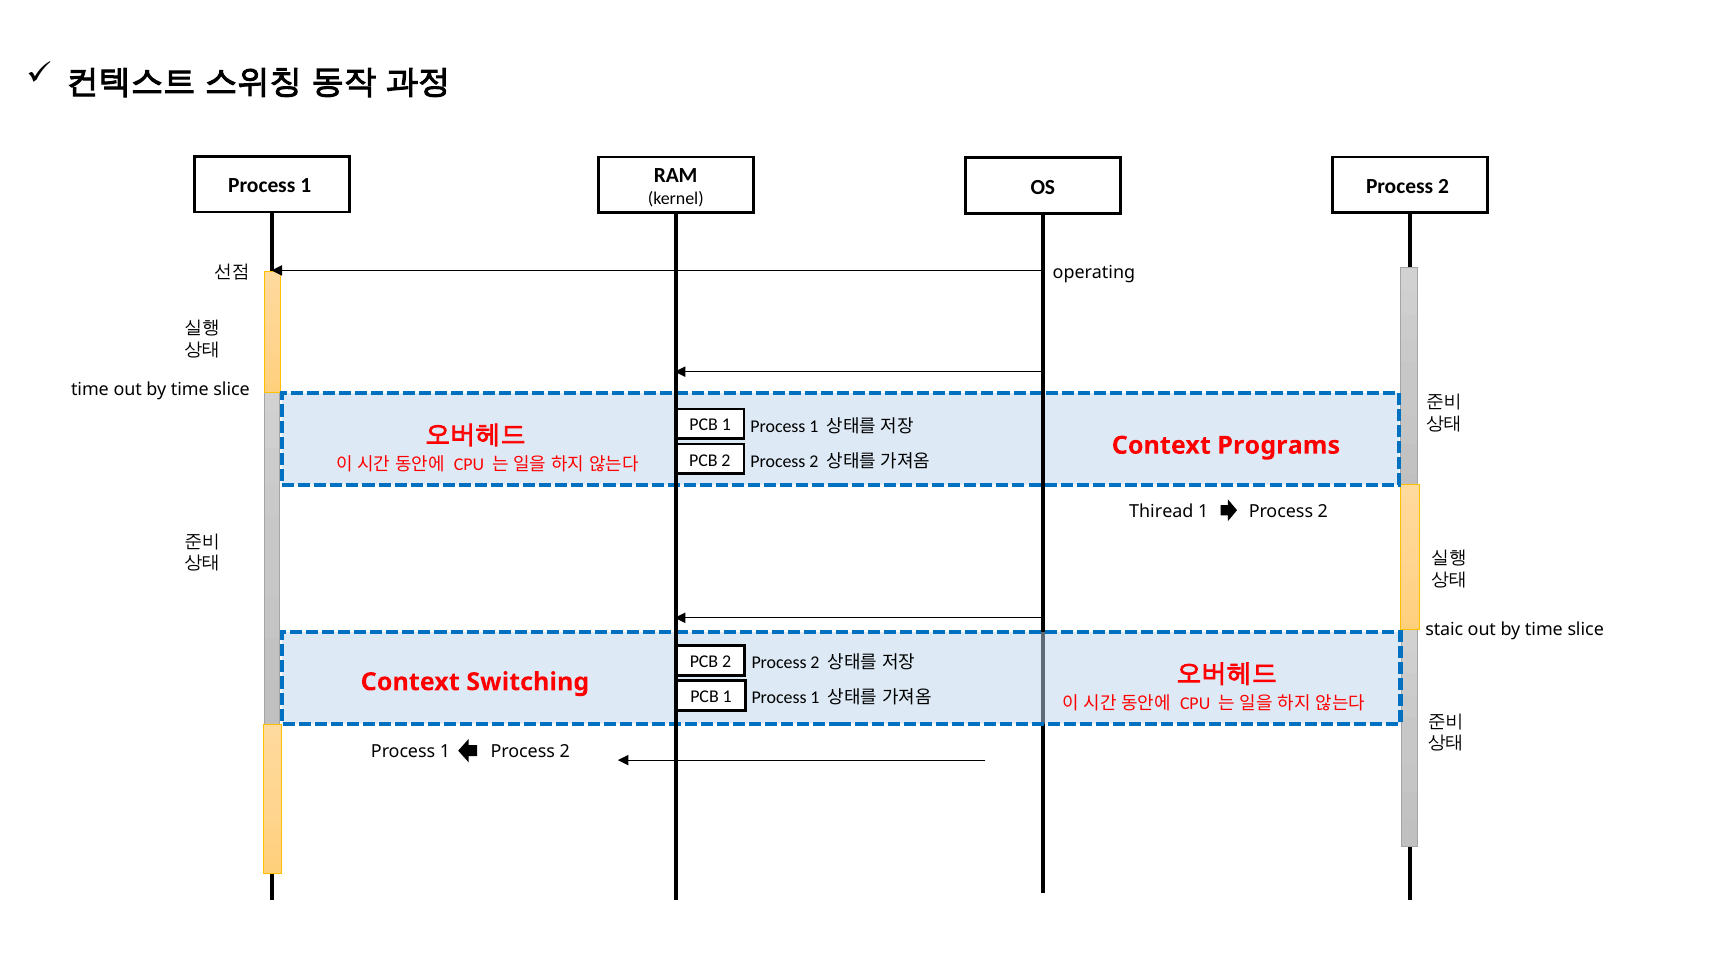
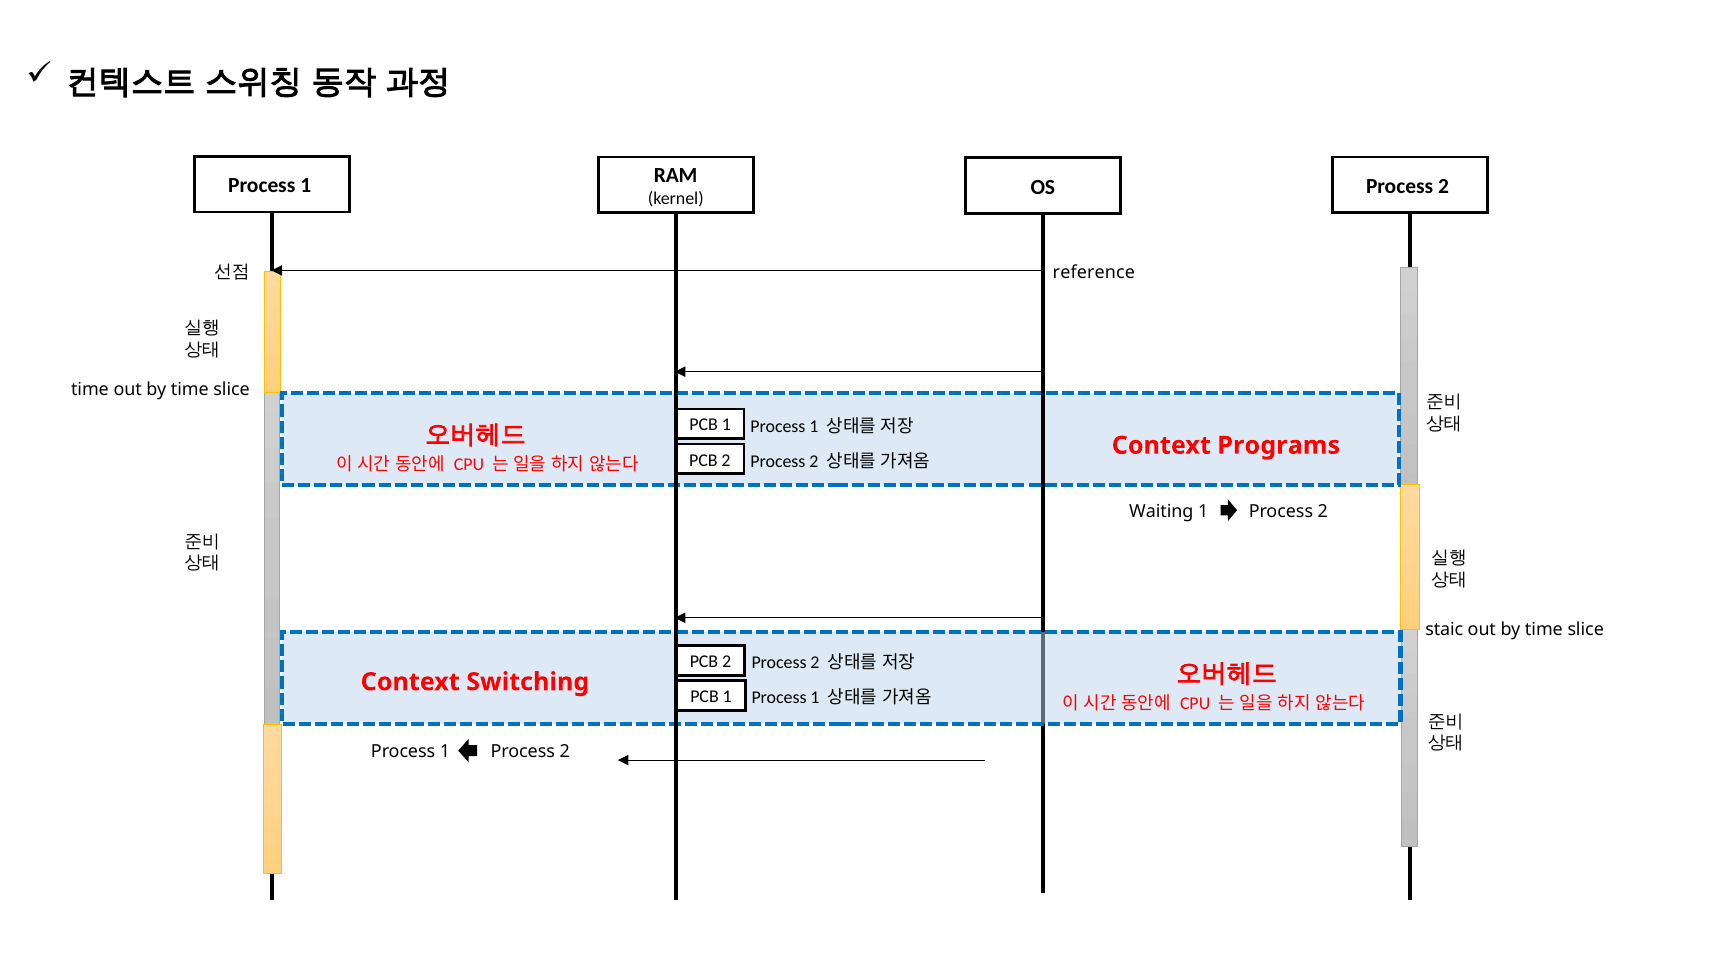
operating: operating -> reference (1094, 273)
Thiread: Thiread -> Waiting (1161, 512)
